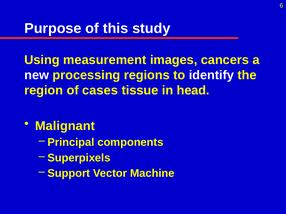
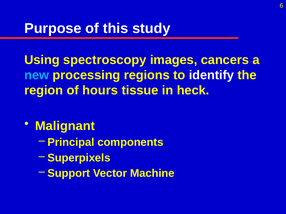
measurement: measurement -> spectroscopy (105, 60)
new colour: white -> light blue (37, 75)
cases: cases -> hours (100, 91)
head: head -> heck (193, 91)
